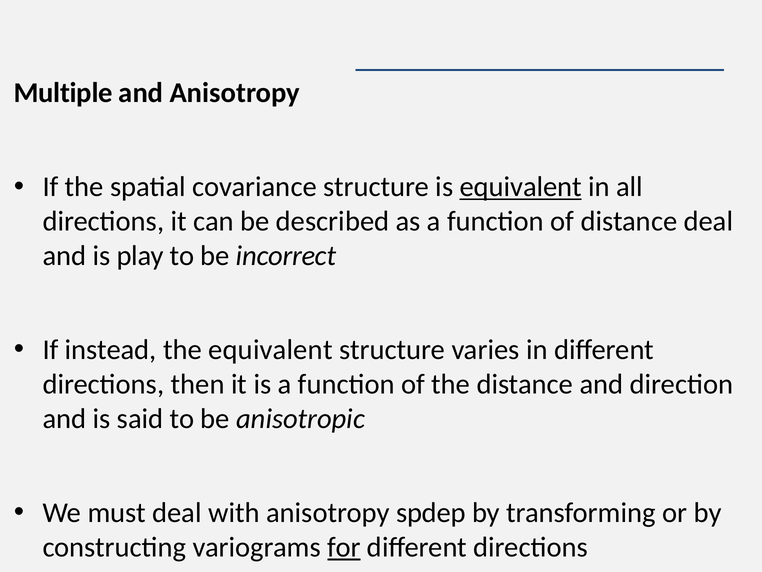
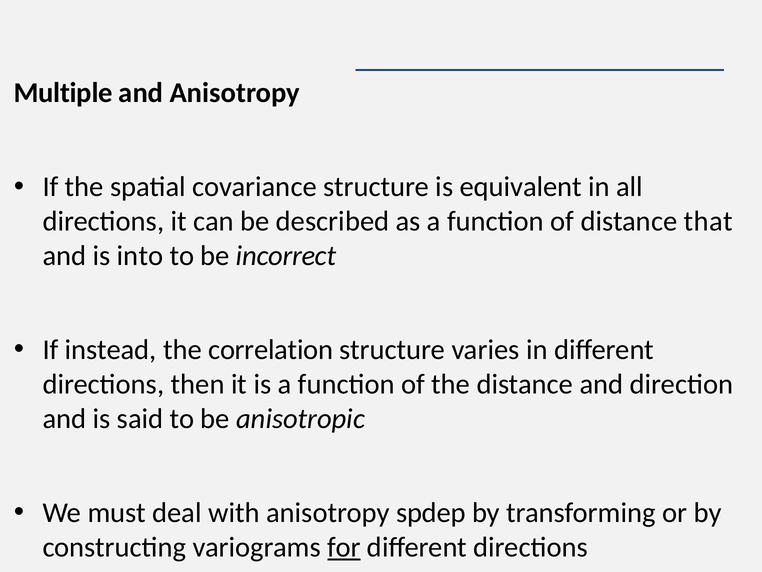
equivalent underline: present -> none (521, 187)
distance deal: deal -> that (708, 221)
play: play -> into (140, 256)
the equivalent: equivalent -> correlation (271, 350)
